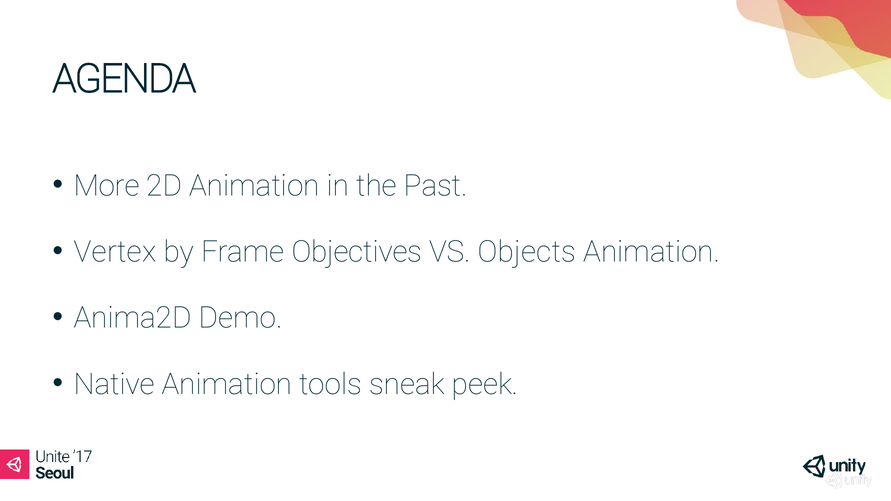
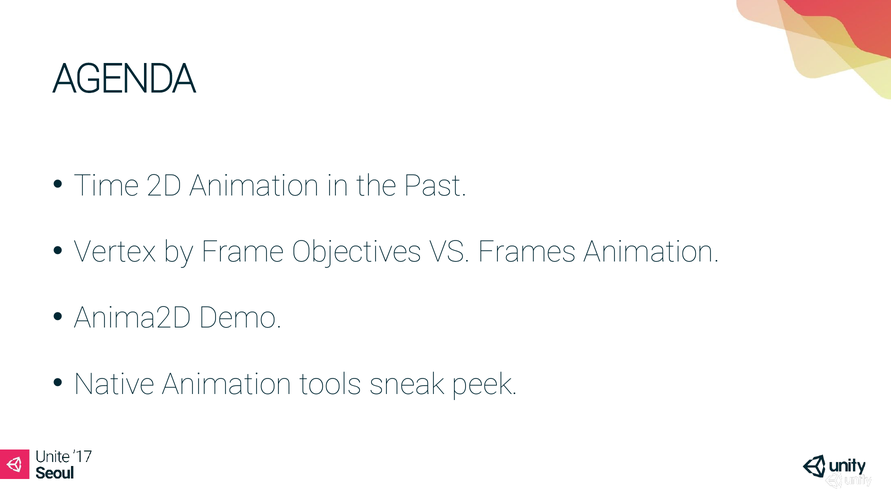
More: More -> Time (106, 186)
Objects: Objects -> Frames (527, 252)
